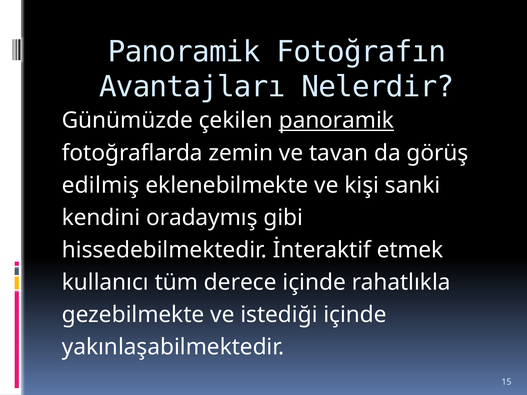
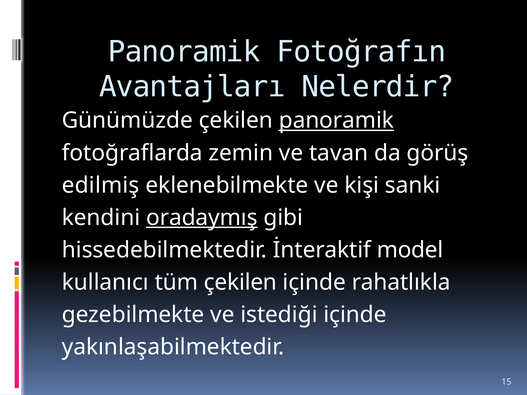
oradaymış underline: none -> present (202, 218)
etmek: etmek -> model (410, 250)
tüm derece: derece -> çekilen (240, 282)
